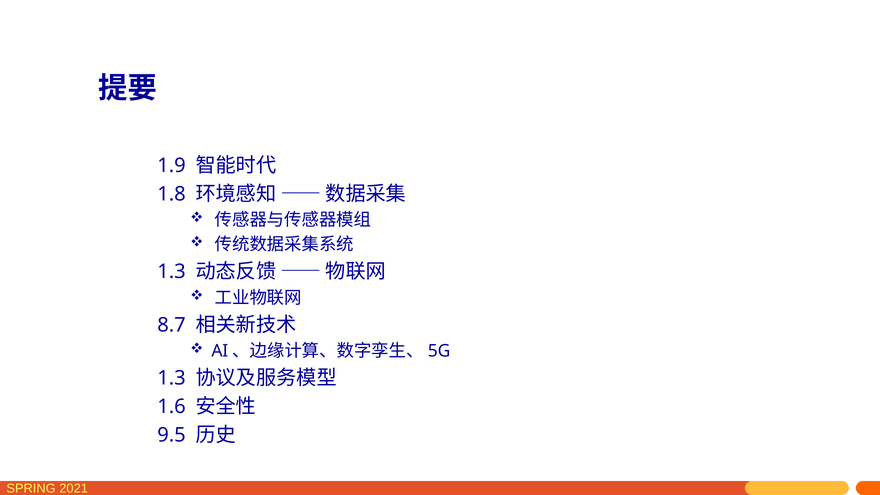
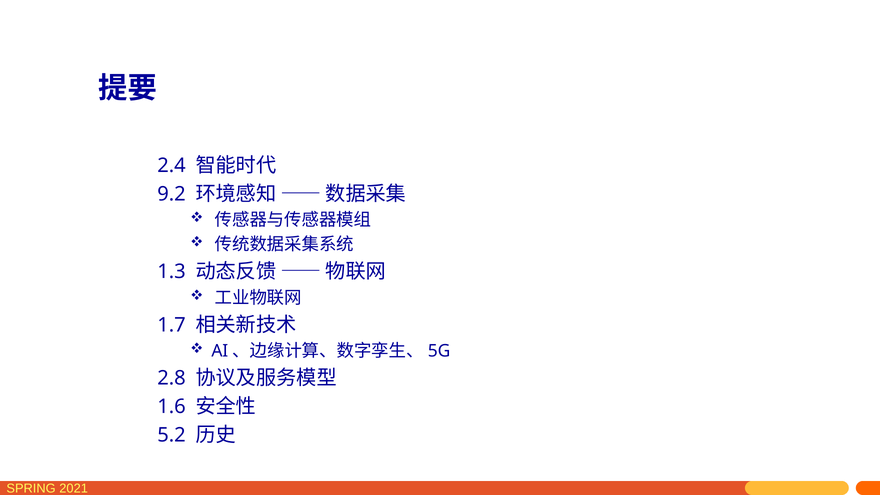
1.9: 1.9 -> 2.4 (172, 166)
1.8: 1.8 -> 9.2 (172, 194)
8.7: 8.7 -> 1.7 (172, 325)
1.3: 1.3 -> 2.8 (172, 378)
9.5: 9.5 -> 5.2 (172, 435)
